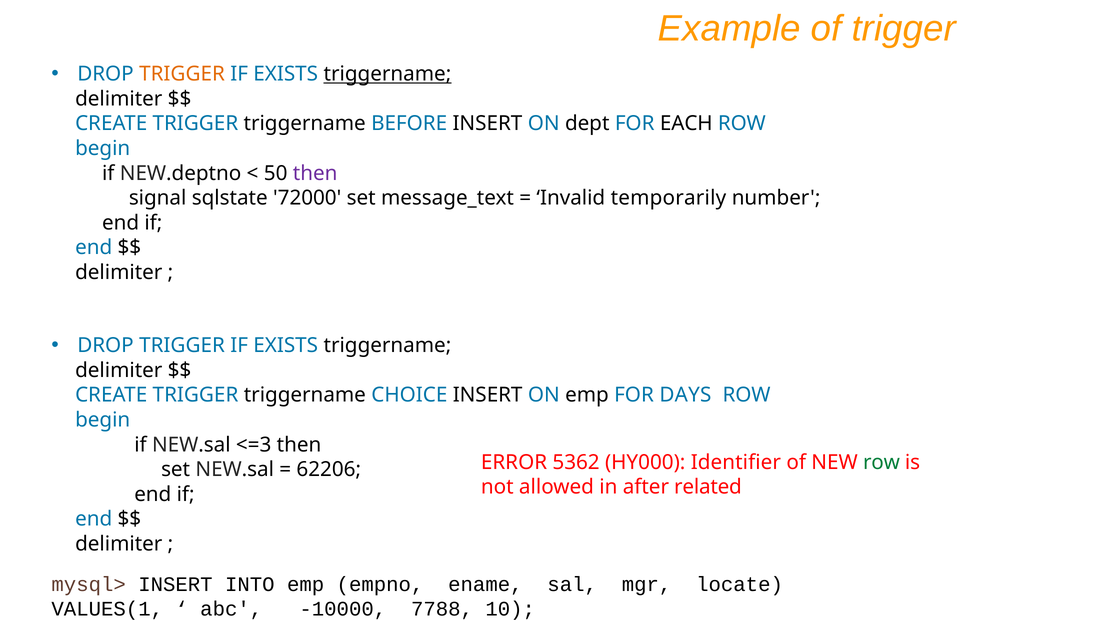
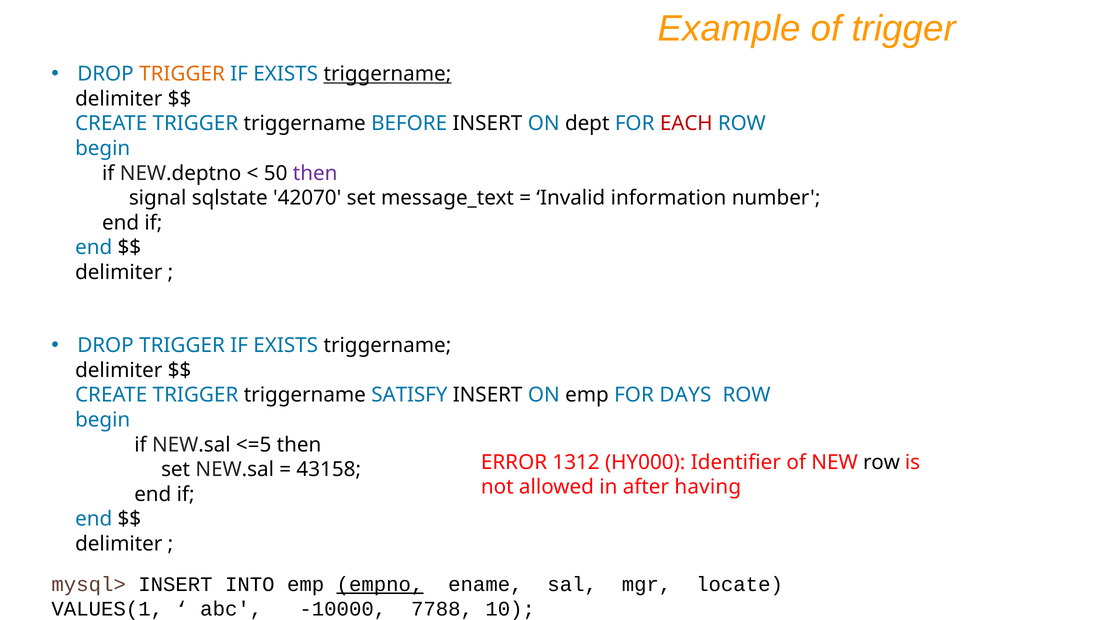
EACH colour: black -> red (686, 124)
72000: 72000 -> 42070 (307, 198)
temporarily: temporarily -> information (668, 198)
CHOICE: CHOICE -> SATISFY (409, 395)
<=3: <=3 -> <=5 (254, 445)
5362: 5362 -> 1312 (576, 462)
row colour: green -> black (881, 462)
62206: 62206 -> 43158 (329, 469)
related: related -> having (708, 487)
empno underline: none -> present (380, 584)
